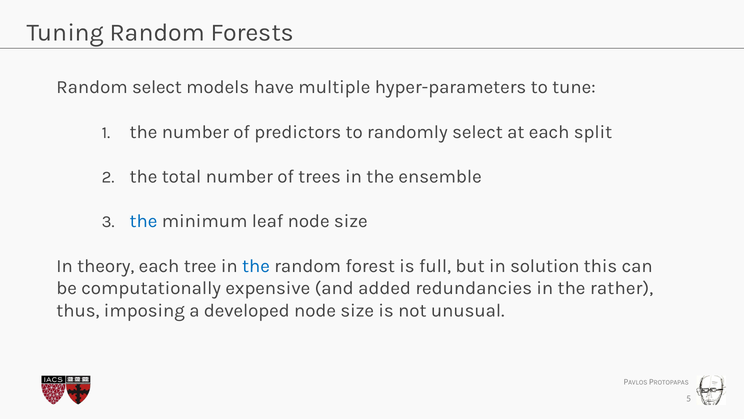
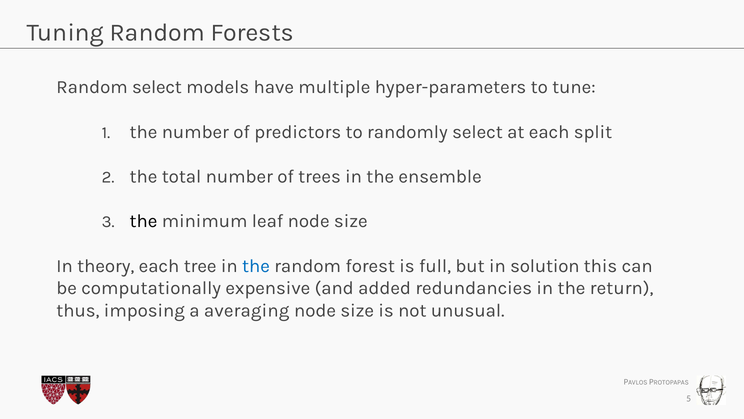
the colour: blue -> black (143, 221)
rather: rather -> return (622, 288)
developed: developed -> averaging (247, 310)
